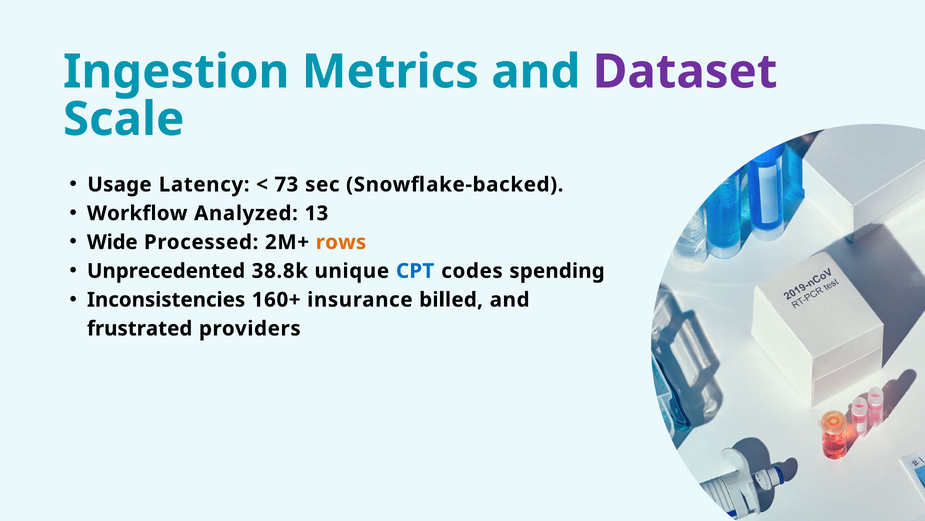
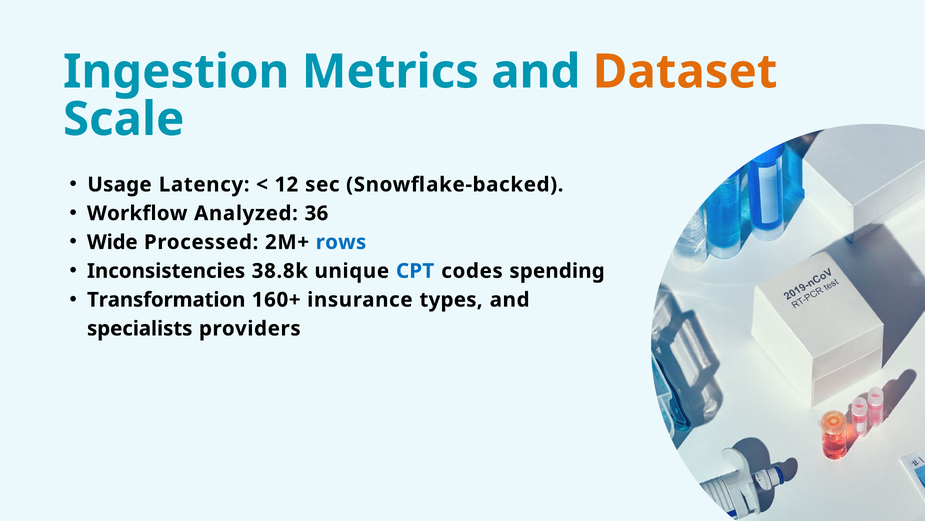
Dataset colour: purple -> orange (685, 72)
73: 73 -> 12 (286, 184)
13: 13 -> 36 (316, 213)
rows colour: orange -> blue (341, 242)
Unprecedented: Unprecedented -> Inconsistencies (166, 271)
Inconsistencies: Inconsistencies -> Transformation (166, 299)
billed: billed -> types (451, 299)
frustrated: frustrated -> specialists (140, 328)
